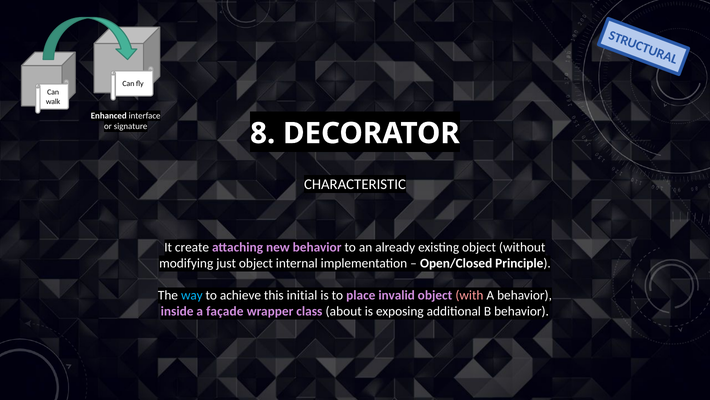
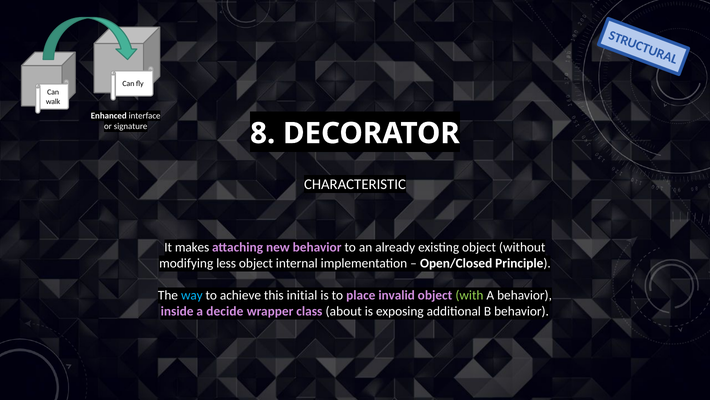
create: create -> makes (192, 247)
just: just -> less (226, 263)
with colour: pink -> light green (469, 295)
façade: façade -> decide (225, 311)
